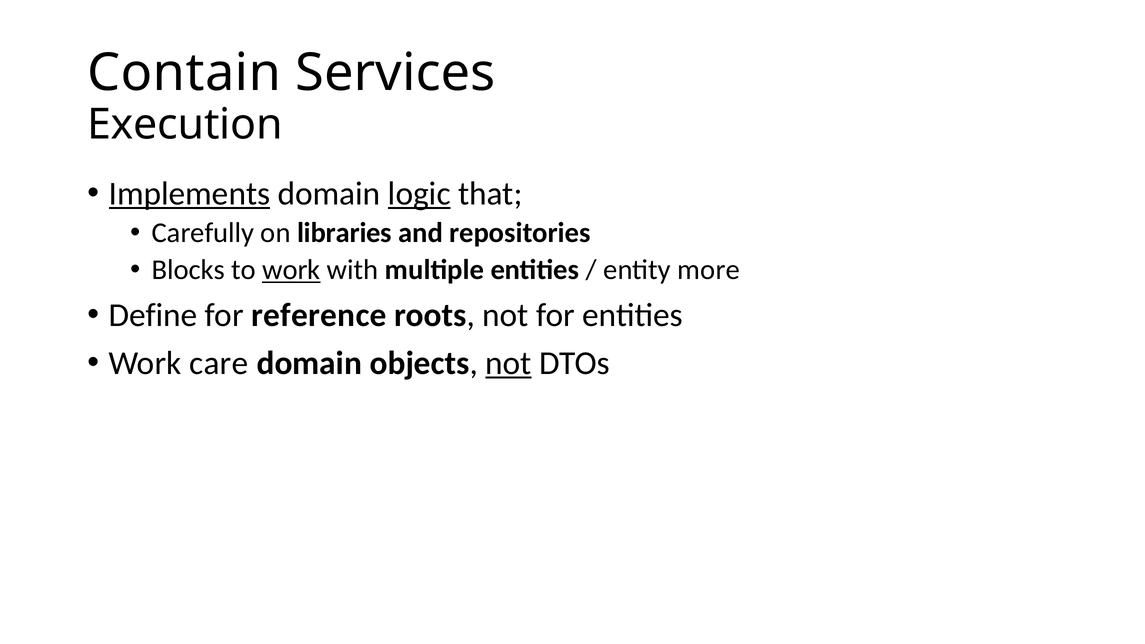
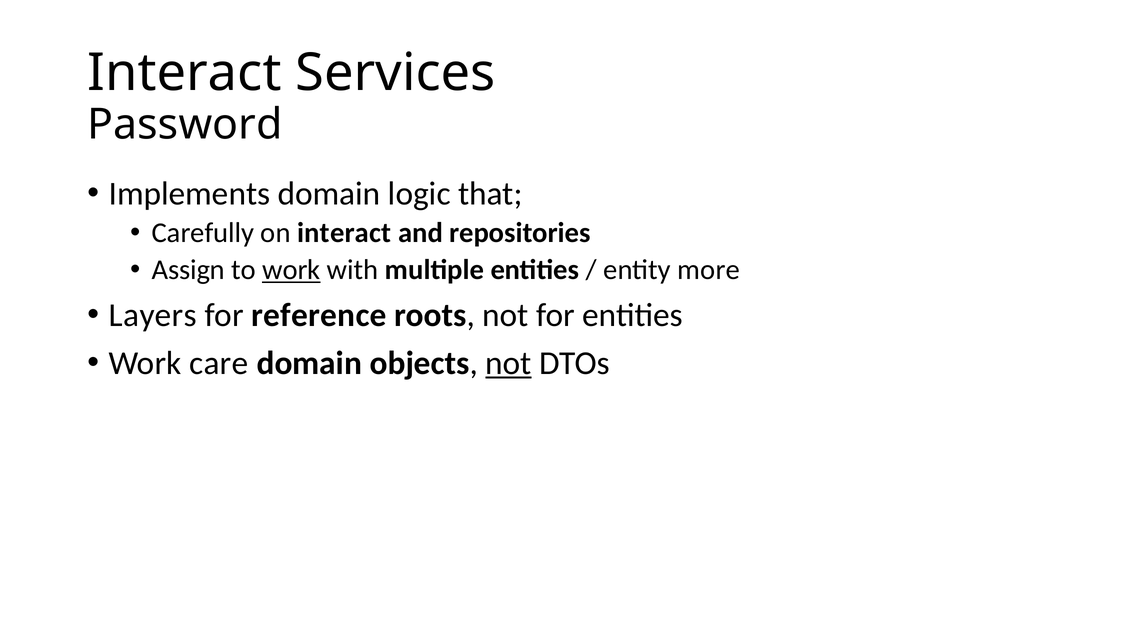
Contain: Contain -> Interact (184, 73)
Execution: Execution -> Password (185, 125)
Implements underline: present -> none (189, 194)
logic underline: present -> none (419, 194)
on libraries: libraries -> interact (344, 233)
Blocks: Blocks -> Assign (188, 270)
Define: Define -> Layers (153, 315)
